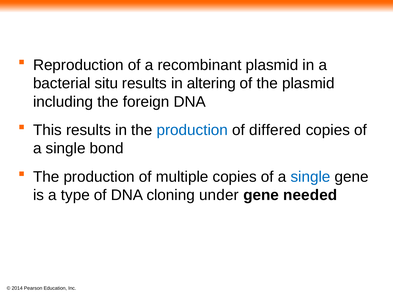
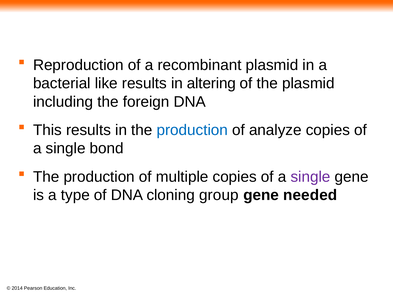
situ: situ -> like (106, 83)
differed: differed -> analyze (275, 130)
single colour: blue -> purple (311, 177)
under: under -> group (219, 195)
